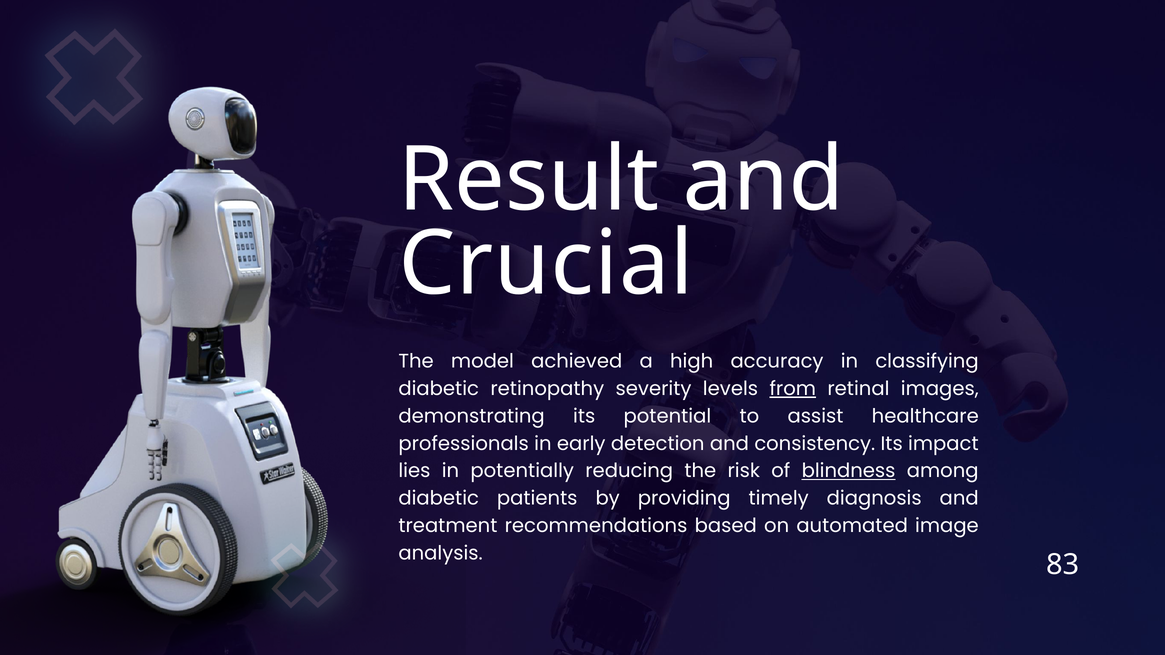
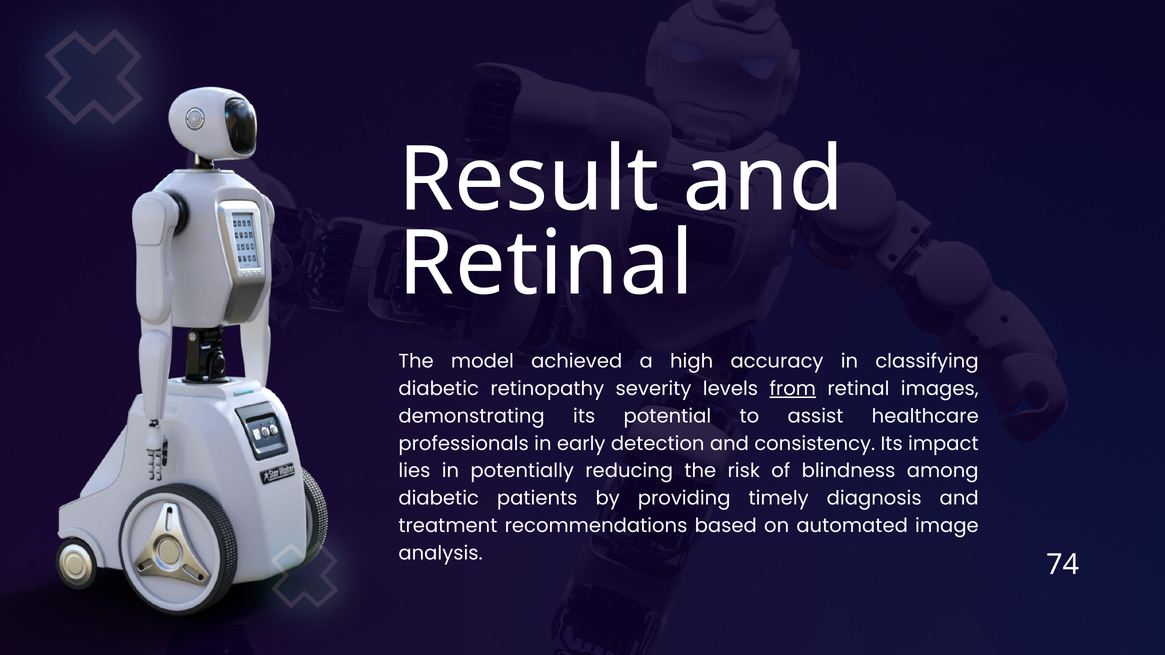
Crucial: Crucial -> Retinal (546, 264)
blindness underline: present -> none (849, 471)
83: 83 -> 74 (1063, 565)
